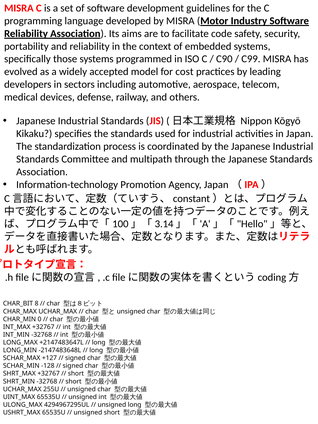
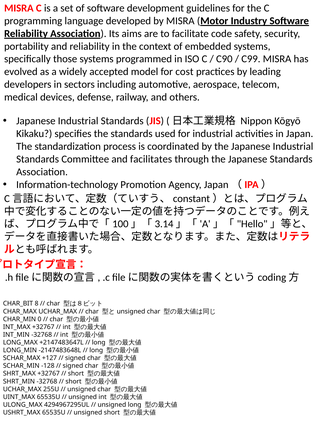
multipath: multipath -> facilitates (151, 159)
